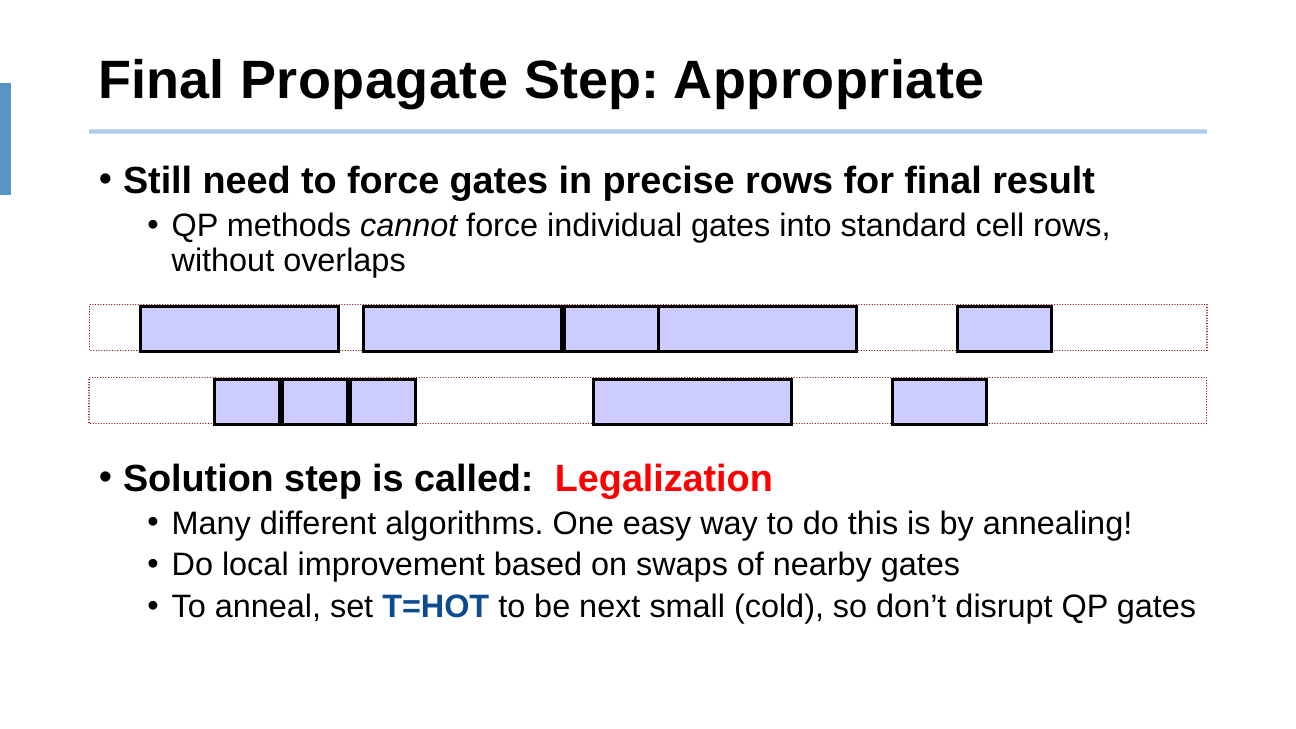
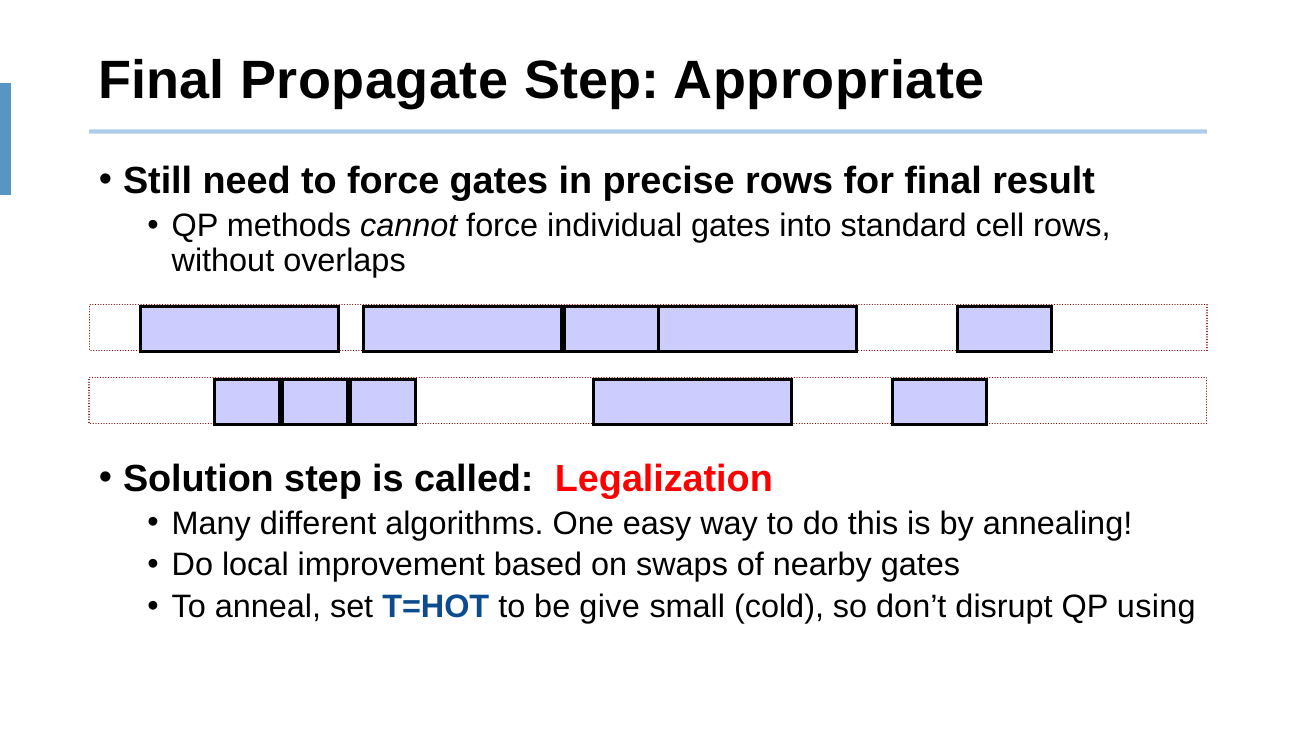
next: next -> give (610, 607)
QP gates: gates -> using (1156, 607)
